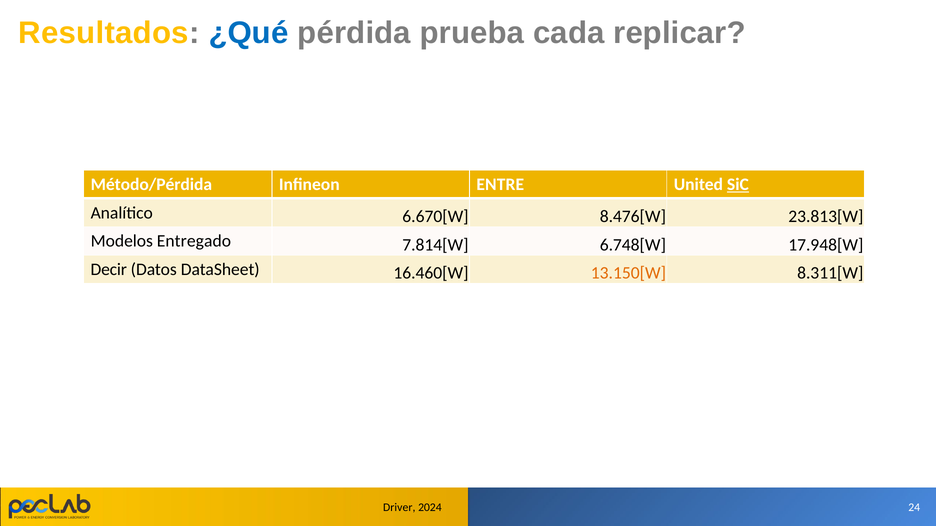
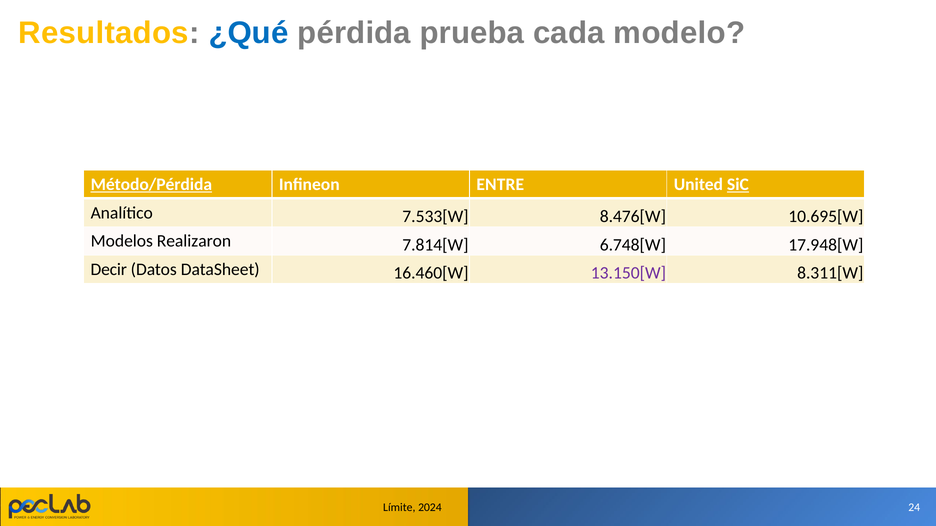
replicar: replicar -> modelo (679, 33)
Método/Pérdida underline: none -> present (151, 184)
6.670[W: 6.670[W -> 7.533[W (435, 216)
23.813[W: 23.813[W -> 10.695[W (826, 216)
Entregado: Entregado -> Realizaron (194, 241)
13.150[W colour: orange -> purple (628, 273)
Driver: Driver -> Límite (399, 508)
